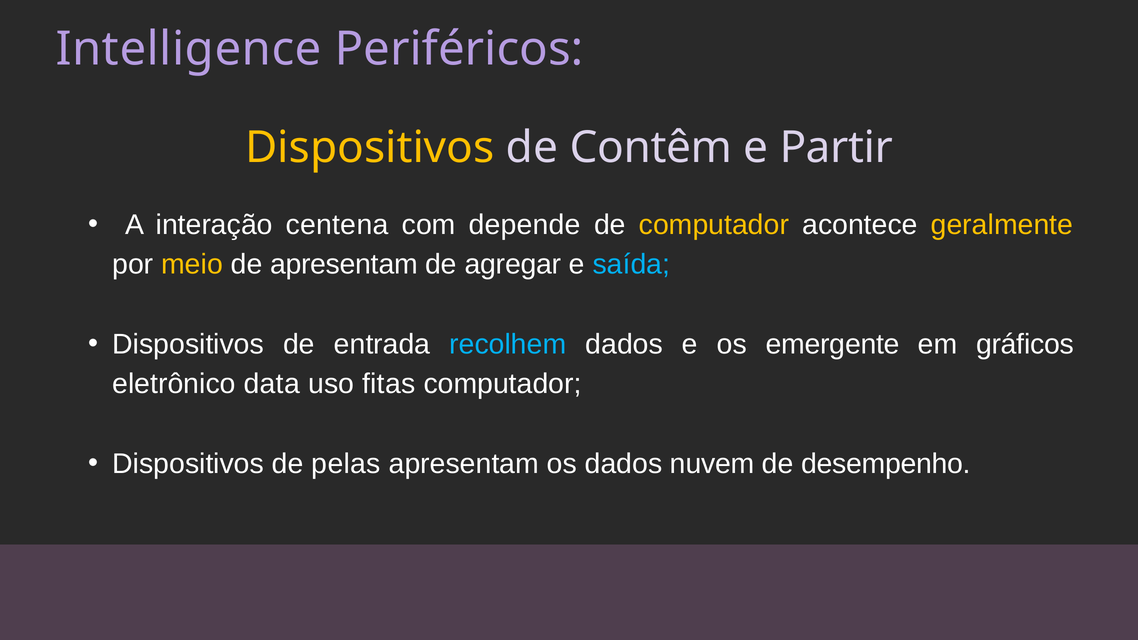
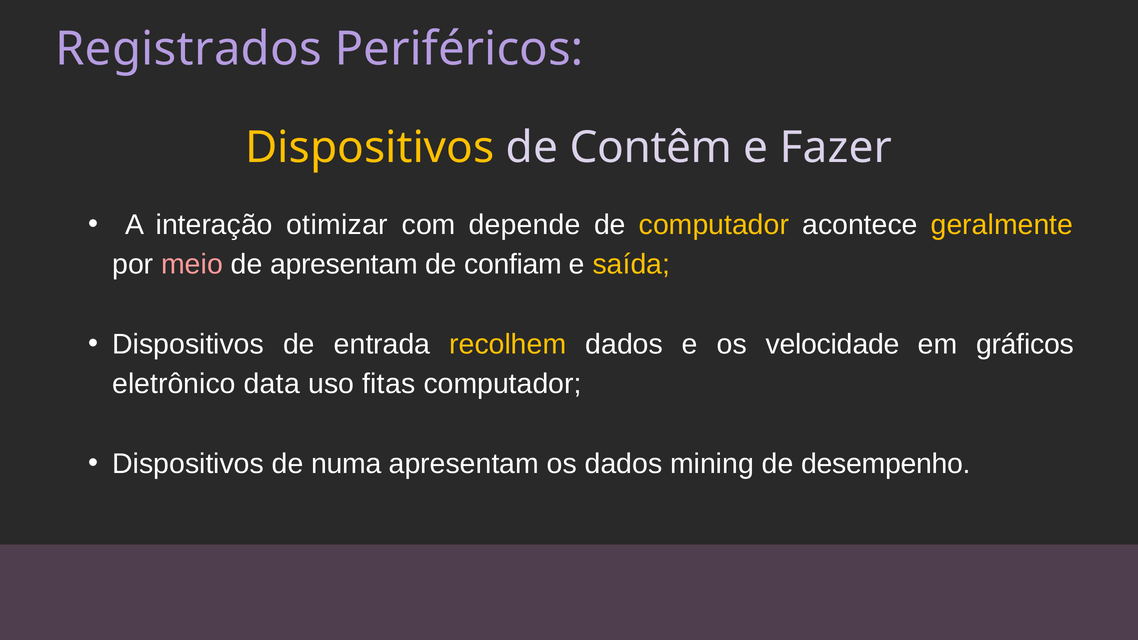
Intelligence: Intelligence -> Registrados (189, 49)
Partir: Partir -> Fazer (836, 148)
centena: centena -> otimizar (337, 225)
meio colour: yellow -> pink (192, 265)
agregar: agregar -> confiam (513, 265)
saída colour: light blue -> yellow (631, 265)
recolhem colour: light blue -> yellow (508, 344)
emergente: emergente -> velocidade (833, 344)
pelas: pelas -> numa (346, 464)
nuvem: nuvem -> mining (712, 464)
